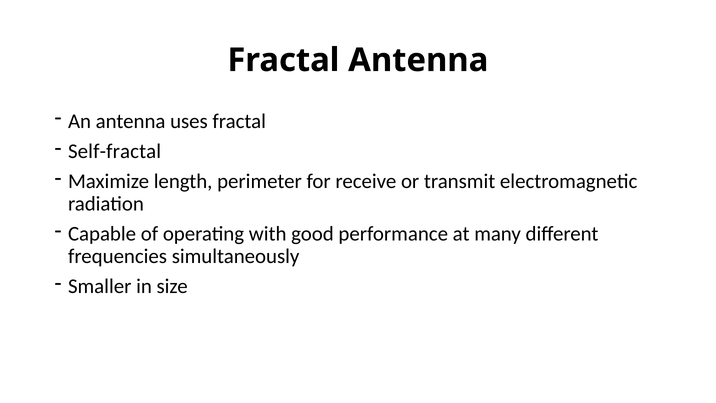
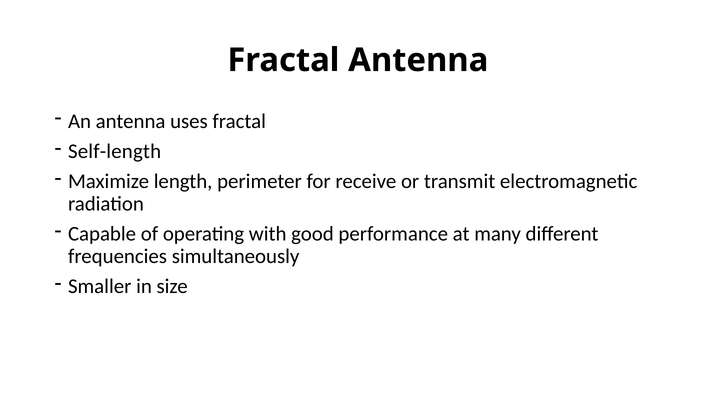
Self-fractal: Self-fractal -> Self-length (115, 151)
